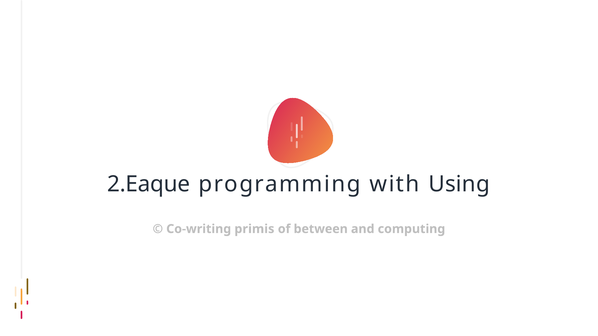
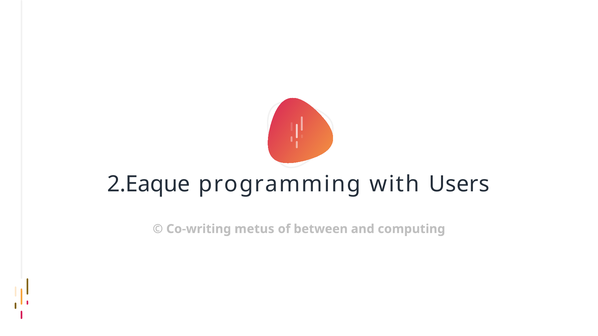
Using: Using -> Users (459, 184)
primis: primis -> metus (254, 229)
